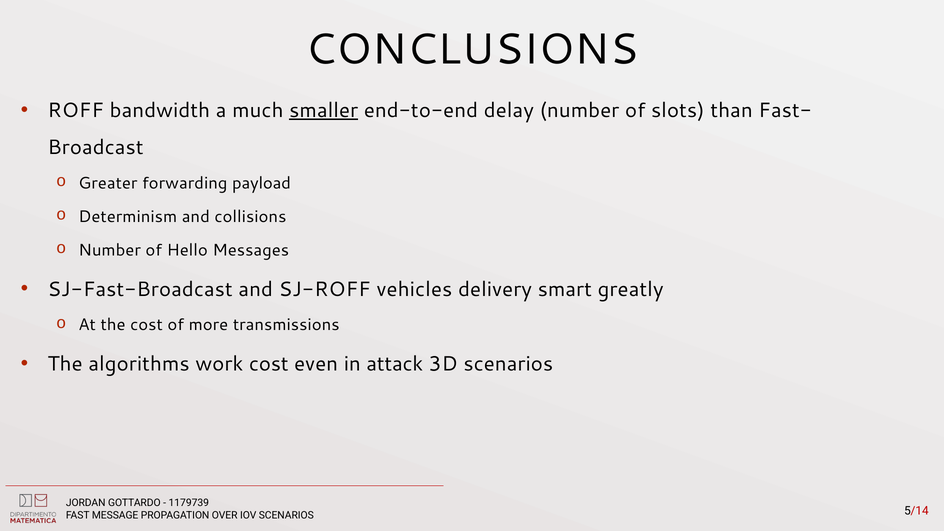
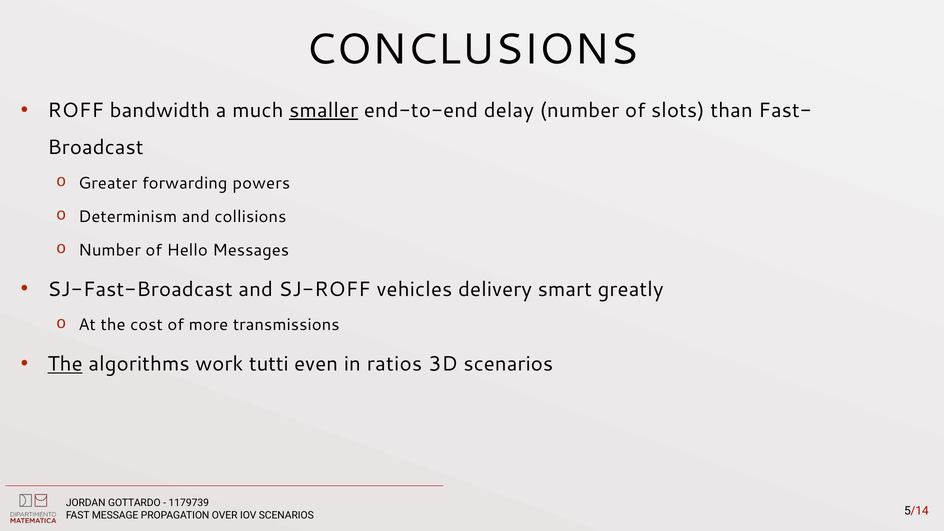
payload: payload -> powers (261, 183)
The underline: none -> present (65, 364)
work cost: cost -> tutti (269, 364)
attack: attack -> ratios (395, 364)
